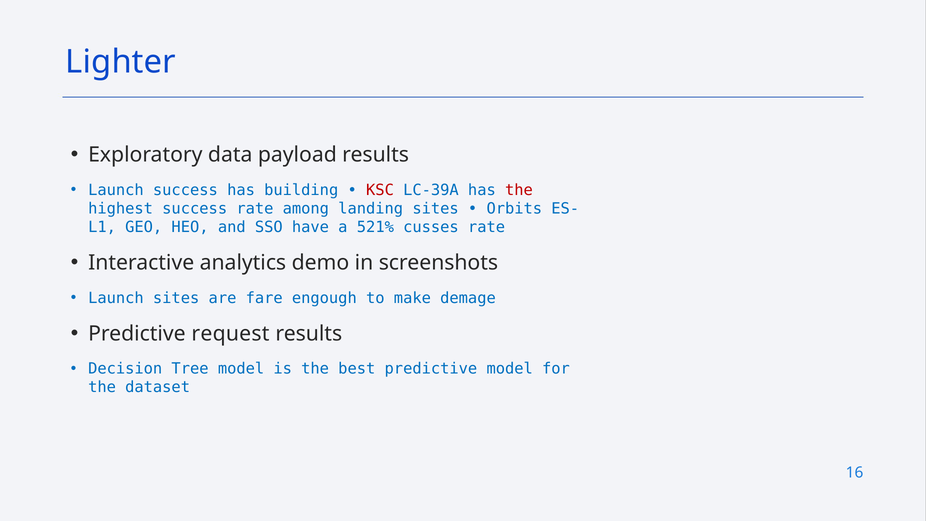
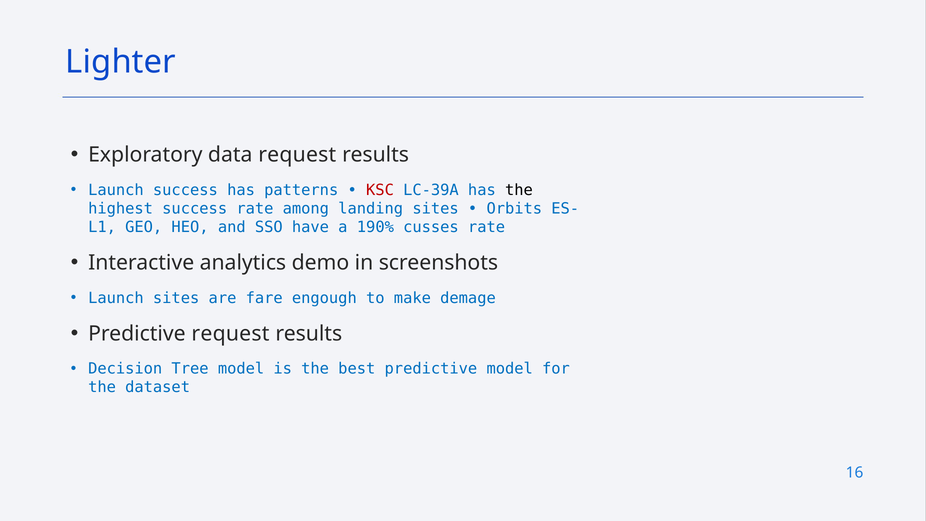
data payload: payload -> request (297, 155)
building: building -> patterns (301, 190)
the colour: red -> black (519, 190)
521%: 521% -> 190% (375, 227)
